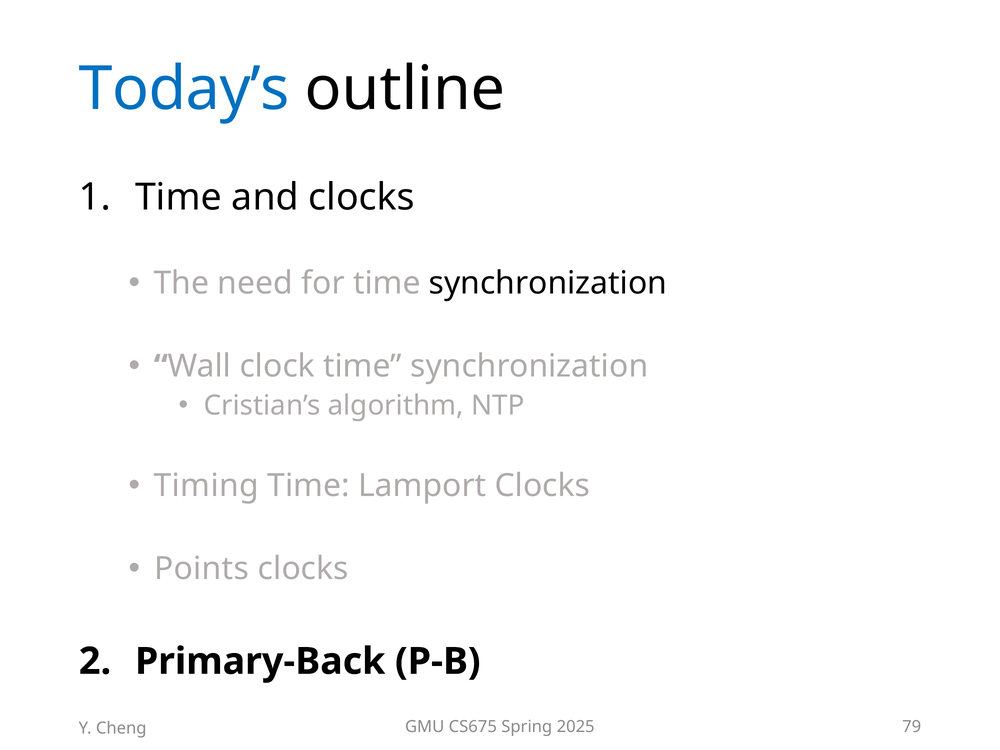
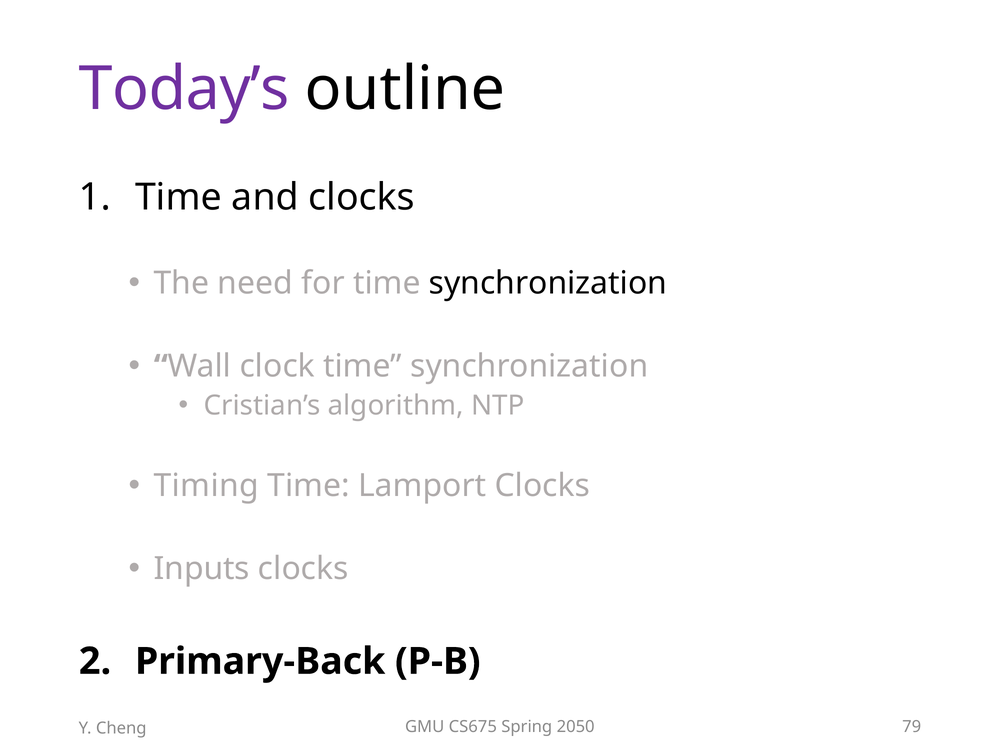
Today’s colour: blue -> purple (184, 89)
Points: Points -> Inputs (202, 569)
2025: 2025 -> 2050 (576, 727)
